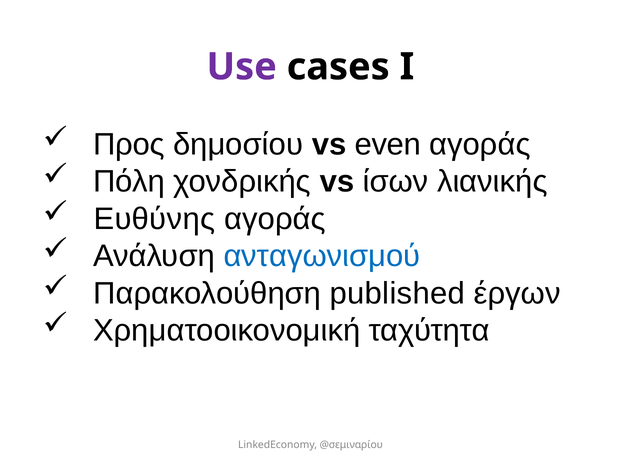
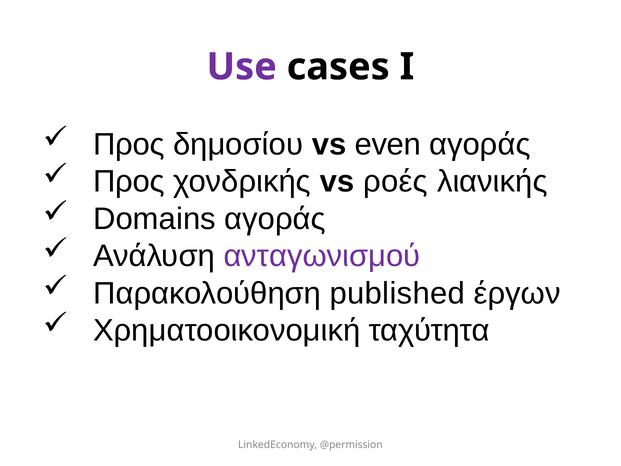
Πόλη: Πόλη -> Προς (129, 182)
ίσων: ίσων -> ροές (395, 182)
Ευθύνης: Ευθύνης -> Domains (155, 219)
ανταγωνισμού colour: blue -> purple (322, 256)
@σεμιναρίου: @σεμιναρίου -> @permission (351, 445)
